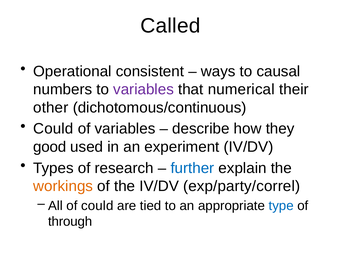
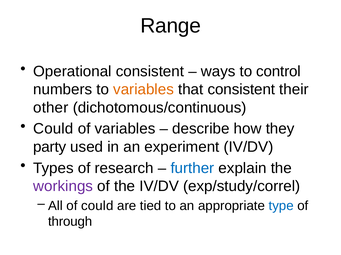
Called: Called -> Range (171, 26)
causal: causal -> control (279, 72)
variables colour: purple -> orange (144, 90)
that numerical: numerical -> consistent (241, 90)
good: good -> party (50, 147)
workings colour: orange -> purple (63, 187)
exp/party/correl: exp/party/correl -> exp/study/correl (242, 187)
